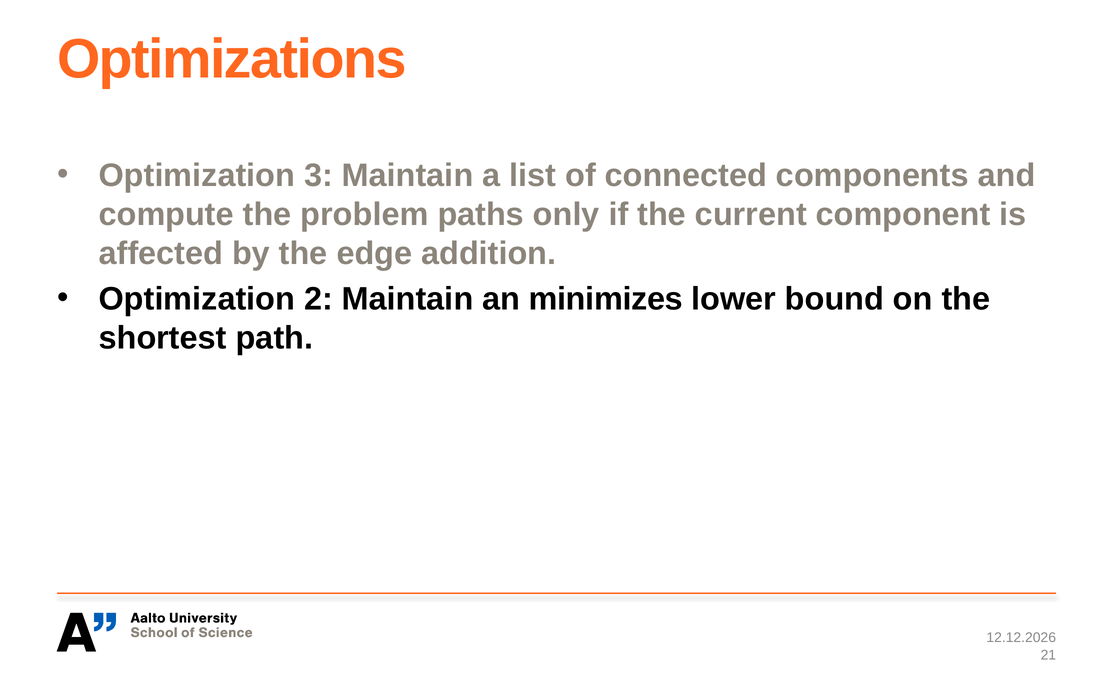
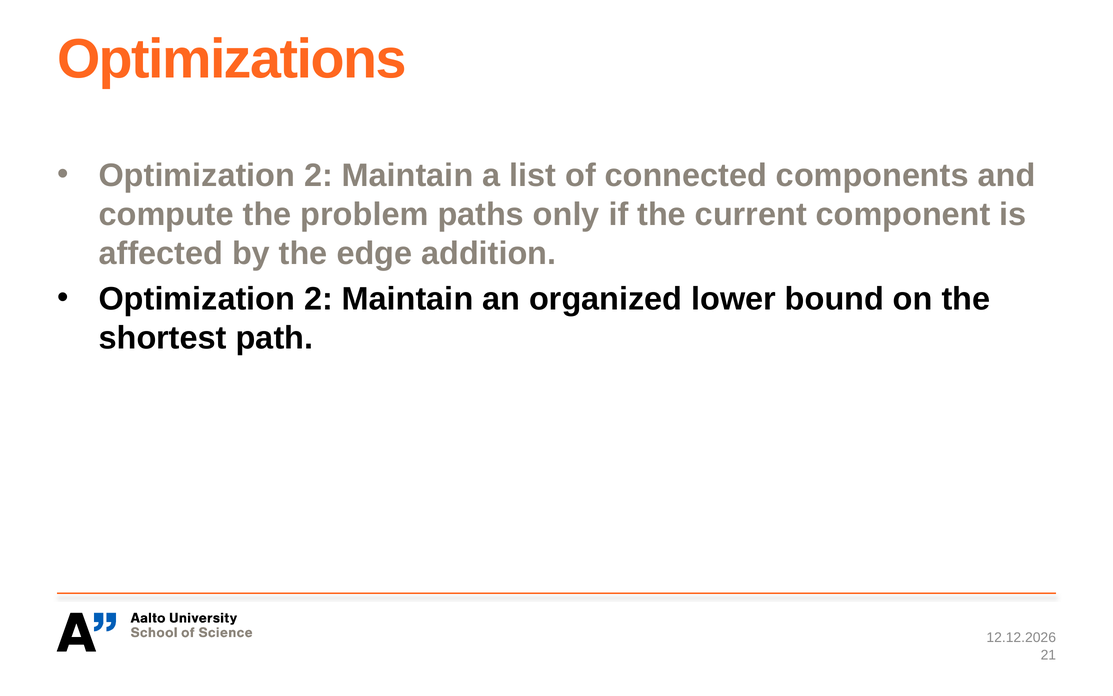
3: 3 -> 2 (318, 175)
minimizes: minimizes -> organized (606, 299)
